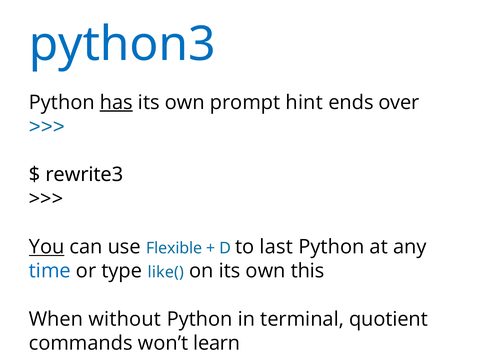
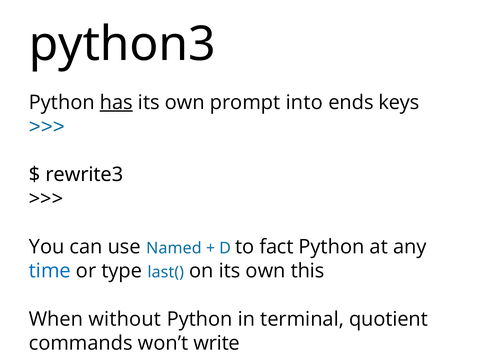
python3 colour: blue -> black (122, 44)
hint: hint -> into (304, 102)
over: over -> keys (399, 102)
You underline: present -> none (47, 247)
Flexible: Flexible -> Named (174, 248)
last: last -> fact (276, 247)
like(: like( -> last( (166, 272)
learn: learn -> write (217, 343)
